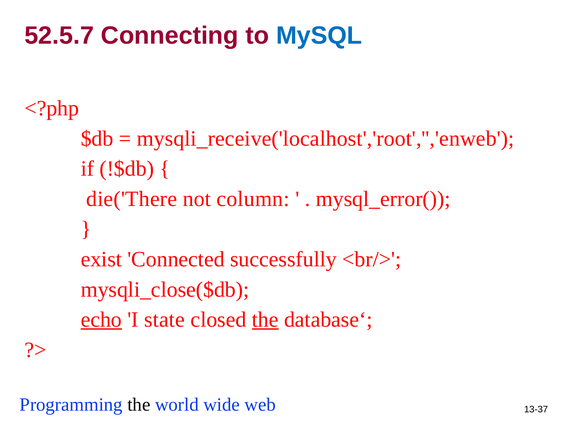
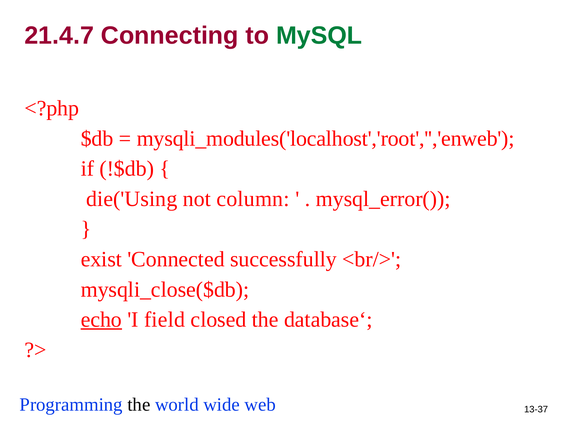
52.5.7: 52.5.7 -> 21.4.7 (59, 35)
MySQL colour: blue -> green (319, 35)
mysqli_receive('localhost','root','','enweb: mysqli_receive('localhost','root','','enweb -> mysqli_modules('localhost','root','','enweb (326, 139)
die('There: die('There -> die('Using (132, 199)
state: state -> field (165, 320)
the underline: present -> none (265, 320)
